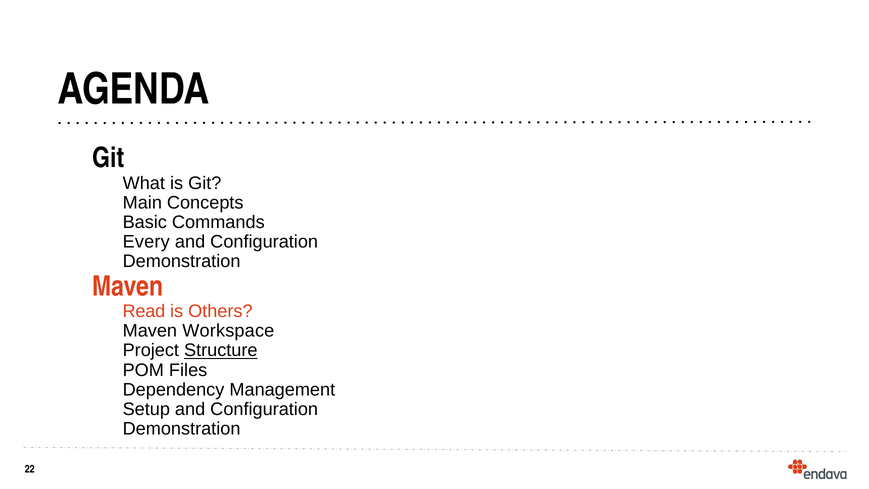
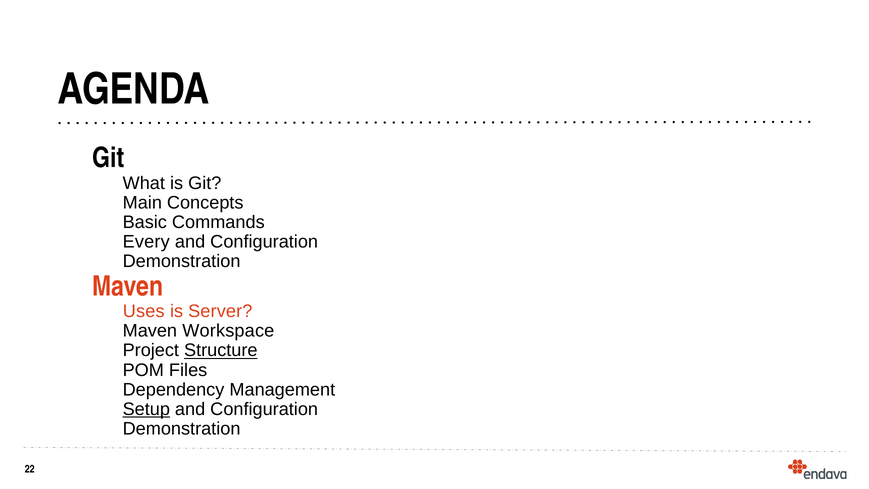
Read: Read -> Uses (144, 311)
Others: Others -> Server (220, 311)
Setup underline: none -> present (146, 409)
